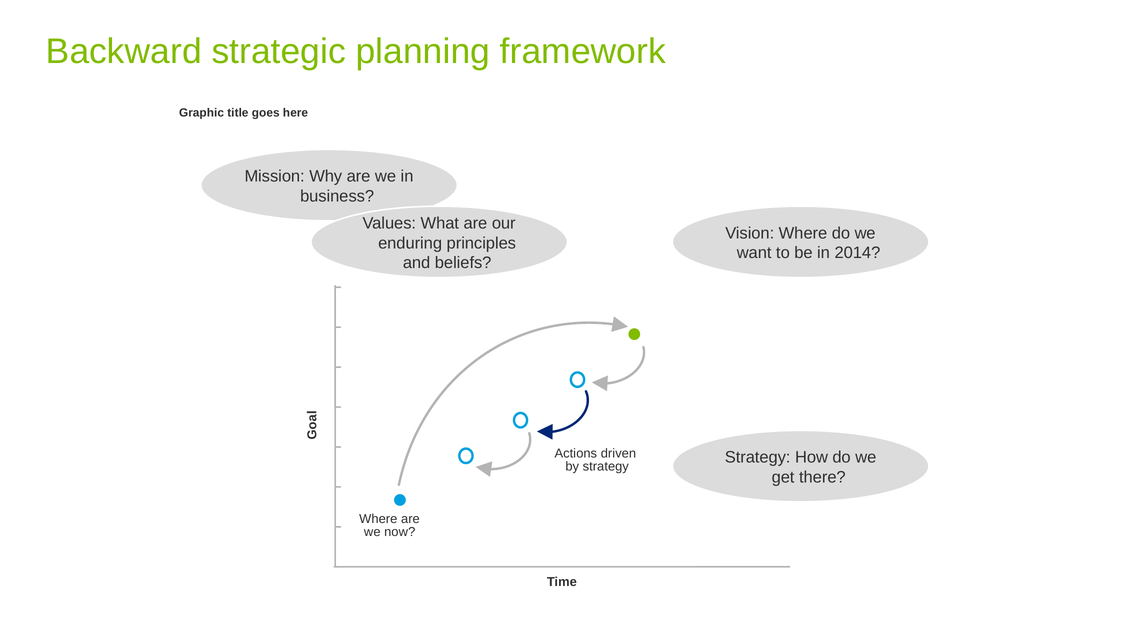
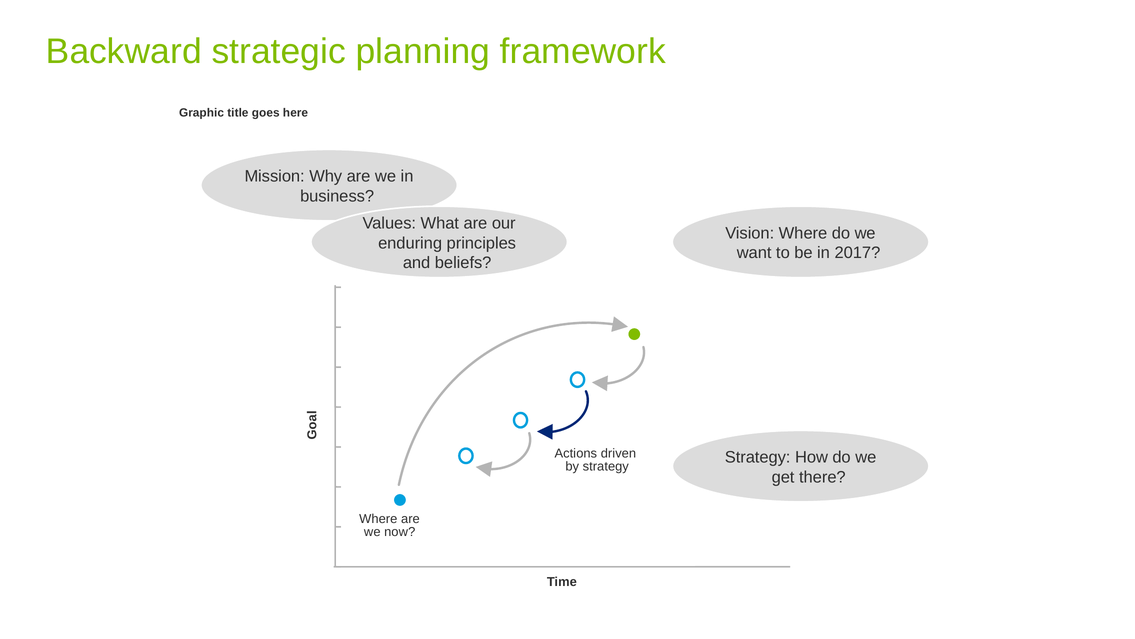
2014: 2014 -> 2017 (857, 253)
